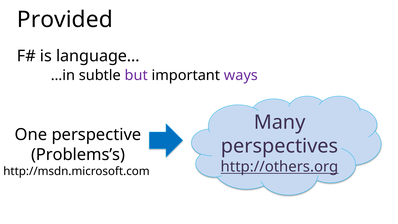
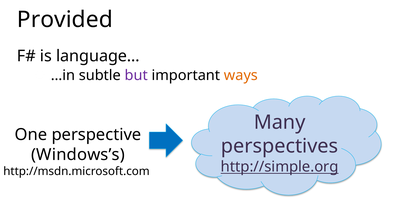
ways colour: purple -> orange (241, 75)
Problems’s: Problems’s -> Windows’s (78, 155)
http://others.org: http://others.org -> http://simple.org (280, 167)
